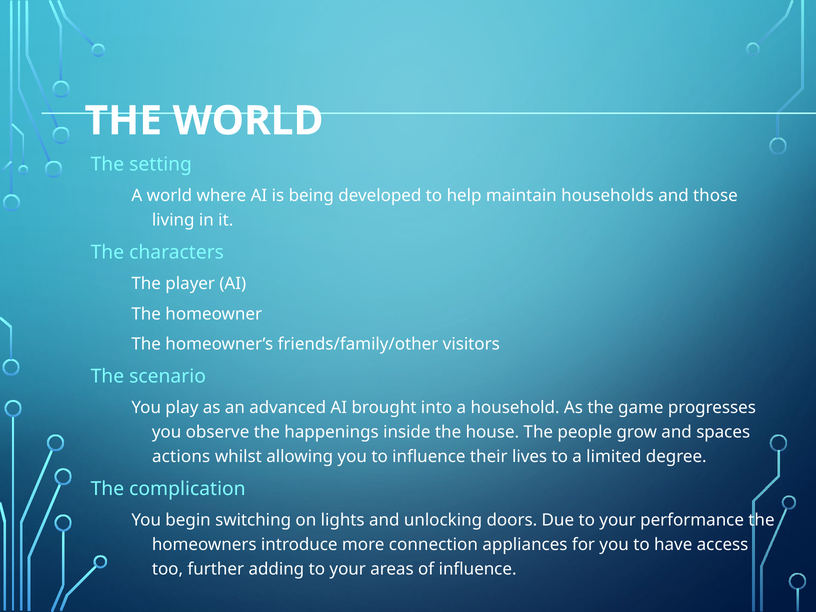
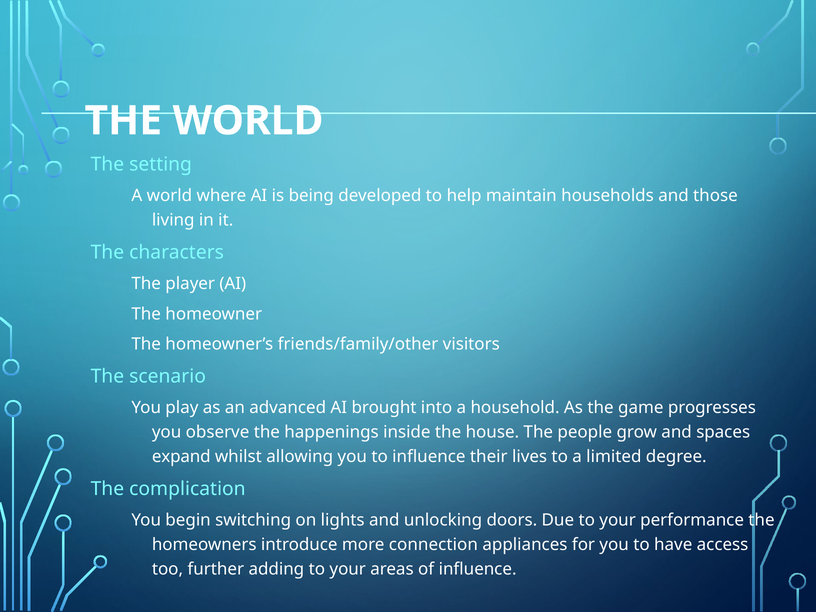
actions: actions -> expand (181, 457)
